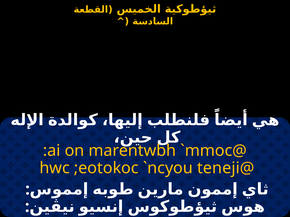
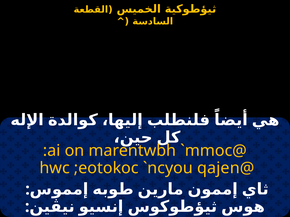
teneji@: teneji@ -> qajen@ (226, 168)
